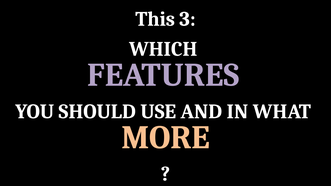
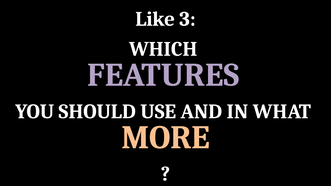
This: This -> Like (155, 19)
